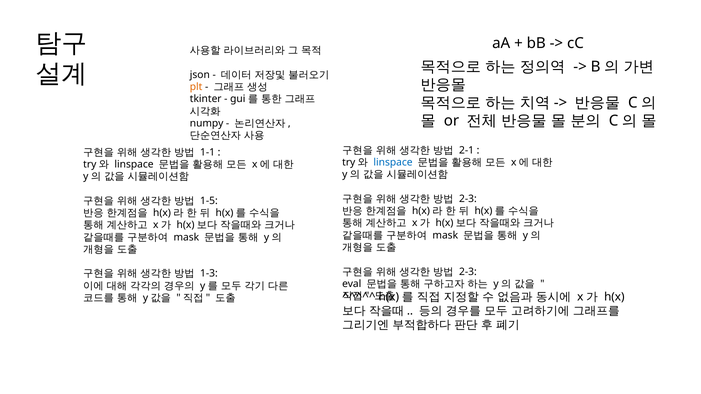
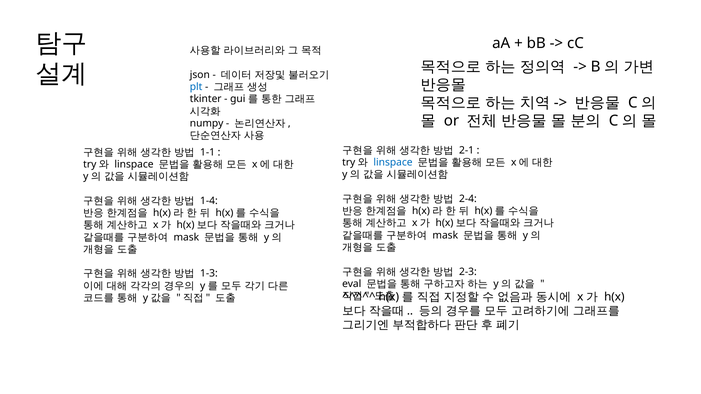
plt colour: orange -> blue (196, 87)
2-3: 2-3 -> 2-4 (468, 199)
1-5: 1-5 -> 1-4 (209, 201)
